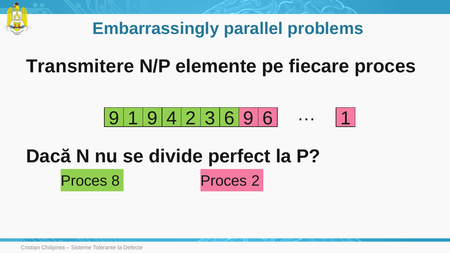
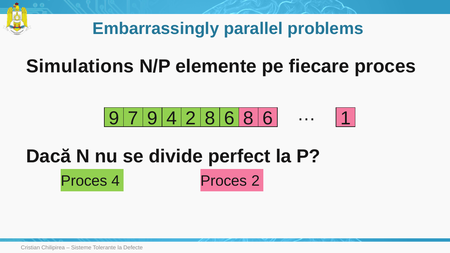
Transmitere: Transmitere -> Simulations (80, 66)
9 1: 1 -> 7 (133, 118)
2 3: 3 -> 8 (210, 118)
6 9: 9 -> 8 (249, 118)
Proces 8: 8 -> 4 (116, 181)
